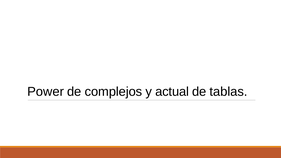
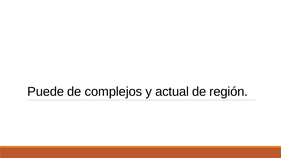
Power: Power -> Puede (46, 92)
tablas: tablas -> región (229, 92)
